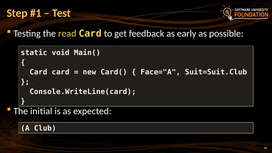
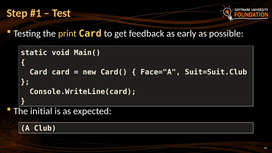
read: read -> print (67, 34)
